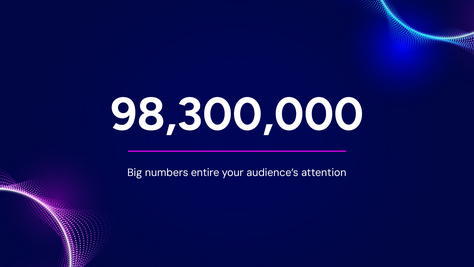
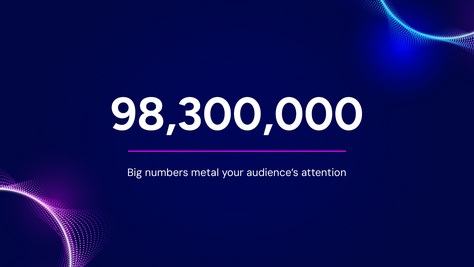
entire: entire -> metal (205, 173)
